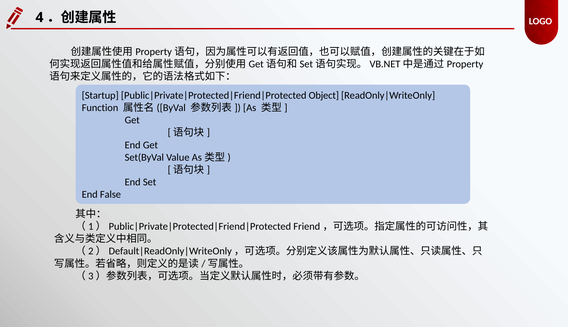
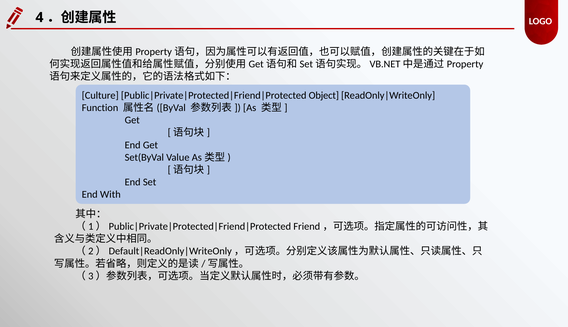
Startup: Startup -> Culture (100, 95)
False: False -> With (110, 195)
